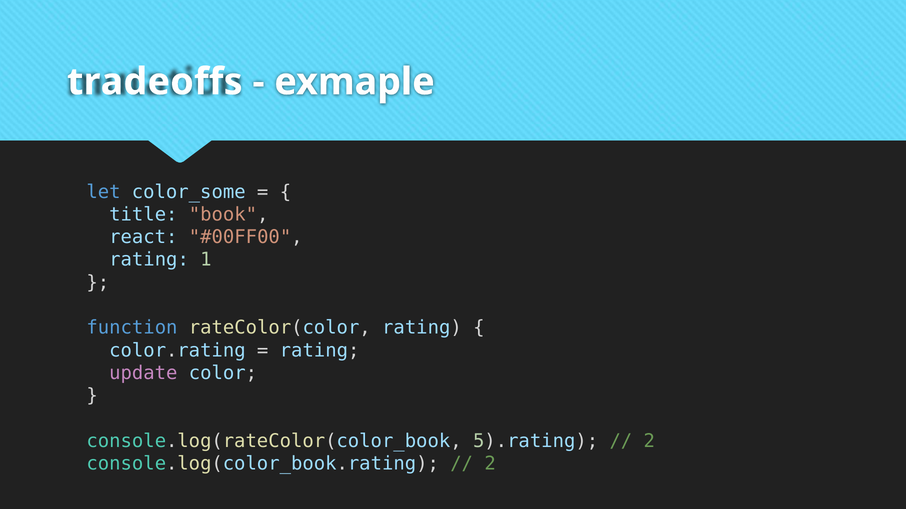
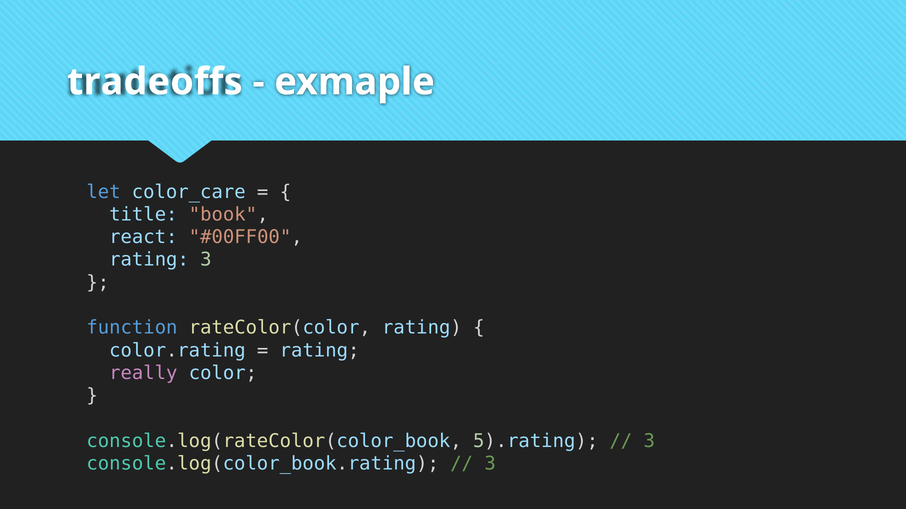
color_some: color_some -> color_care (189, 192)
rating 1: 1 -> 3 (206, 260)
update: update -> really (143, 373)
2: 2 -> 3 (649, 441)
2: 2 -> 3 (490, 464)
